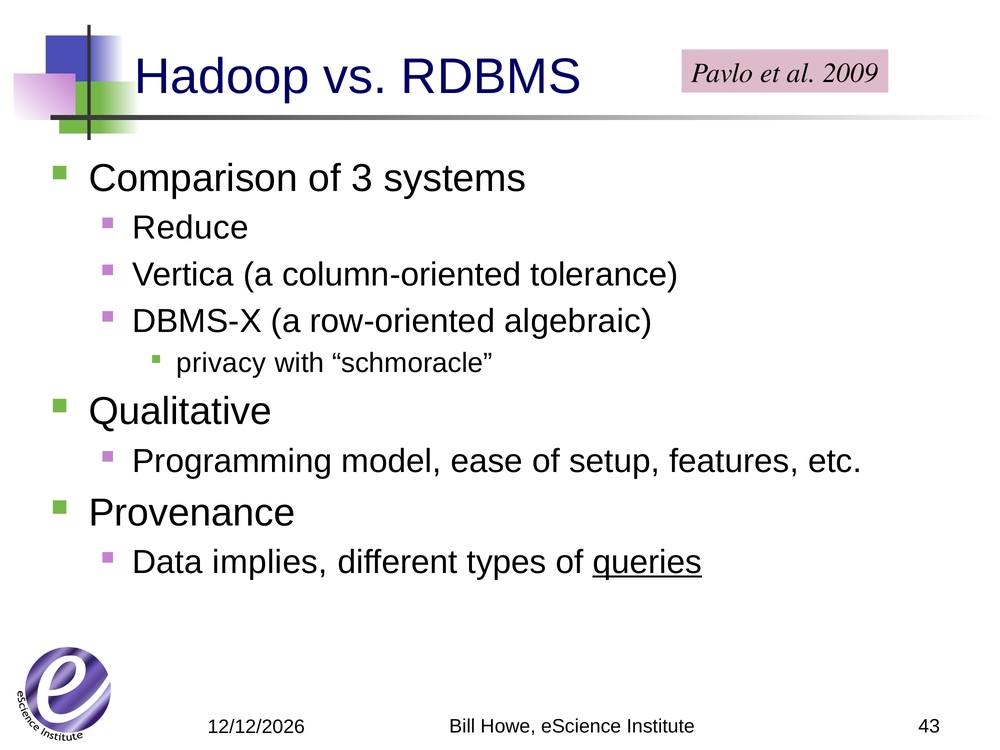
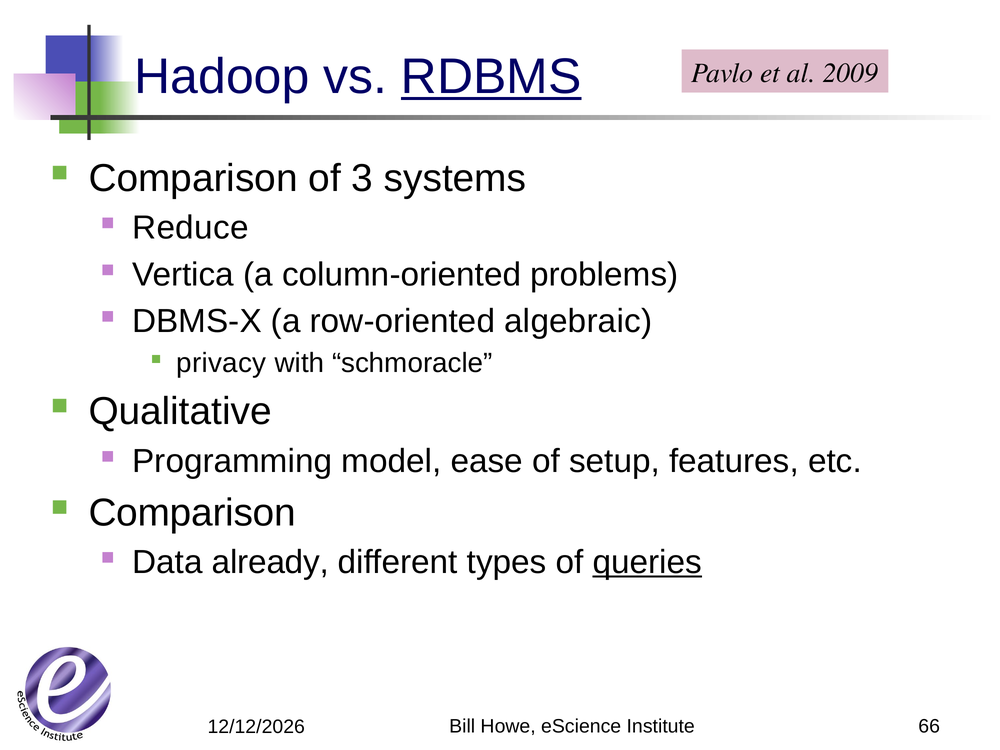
RDBMS underline: none -> present (491, 77)
tolerance: tolerance -> problems (604, 275)
Provenance: Provenance -> Comparison (192, 513)
implies: implies -> already (270, 562)
43: 43 -> 66 (929, 726)
